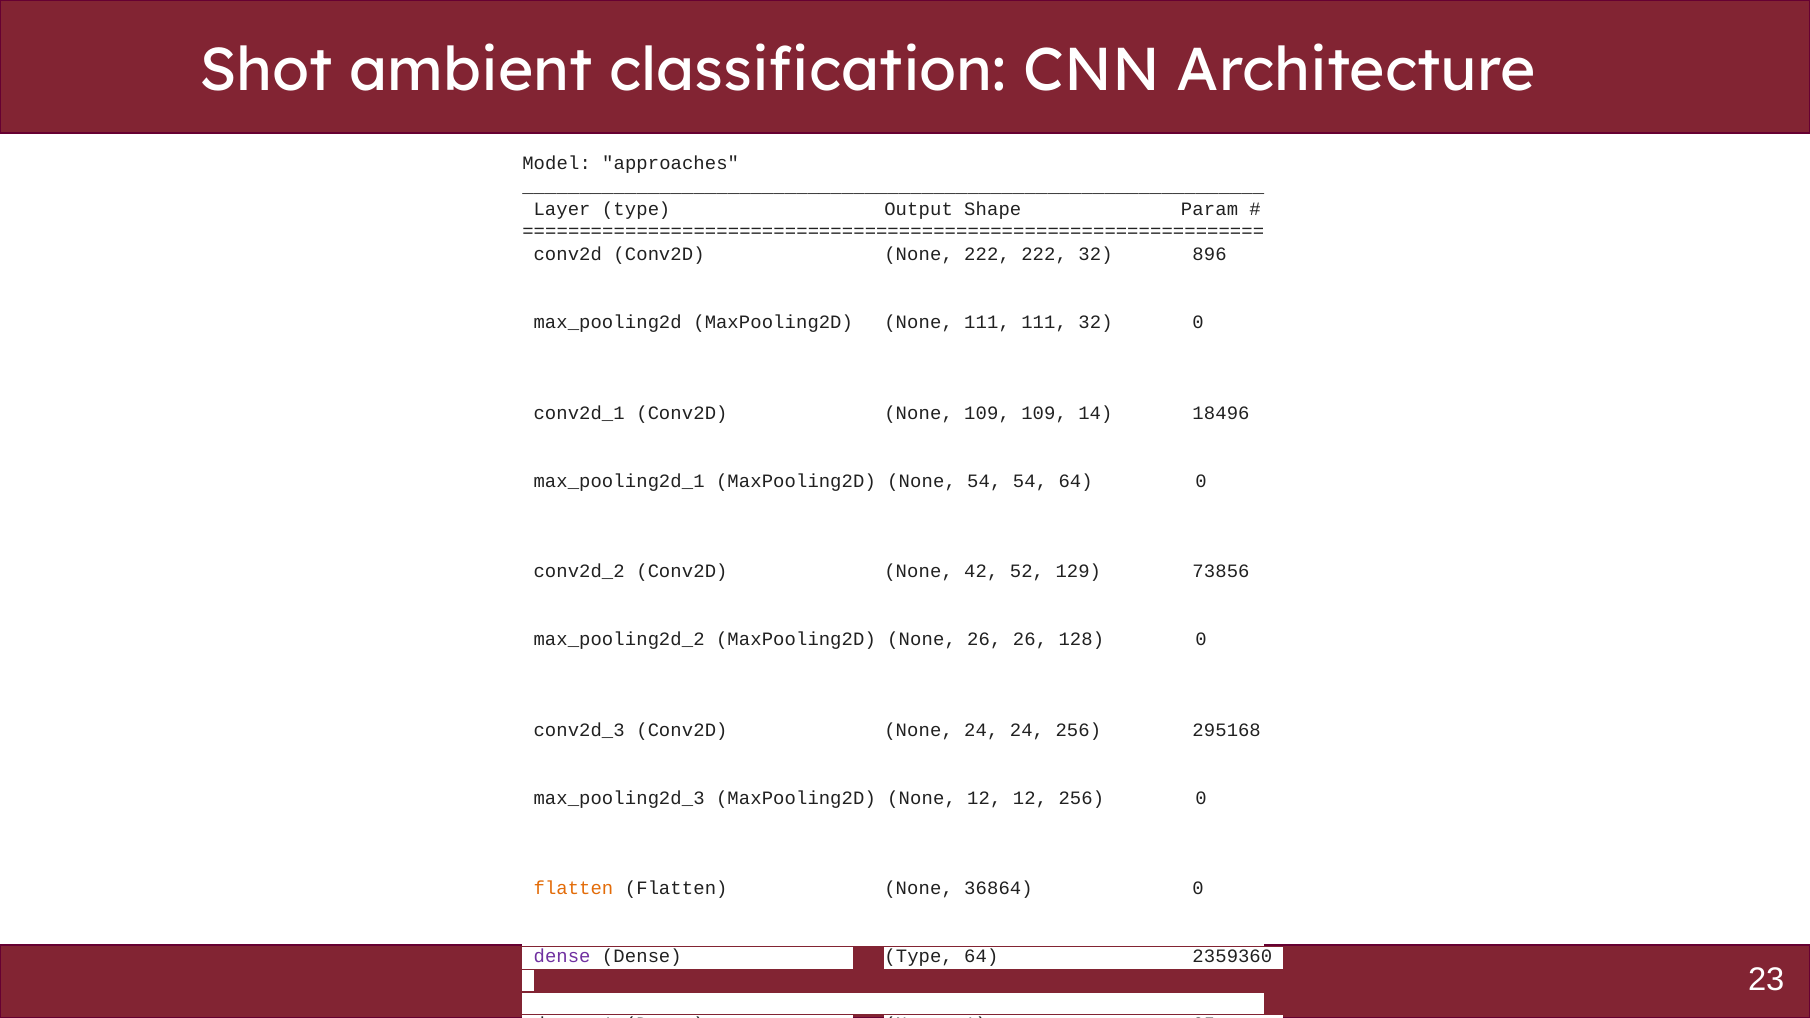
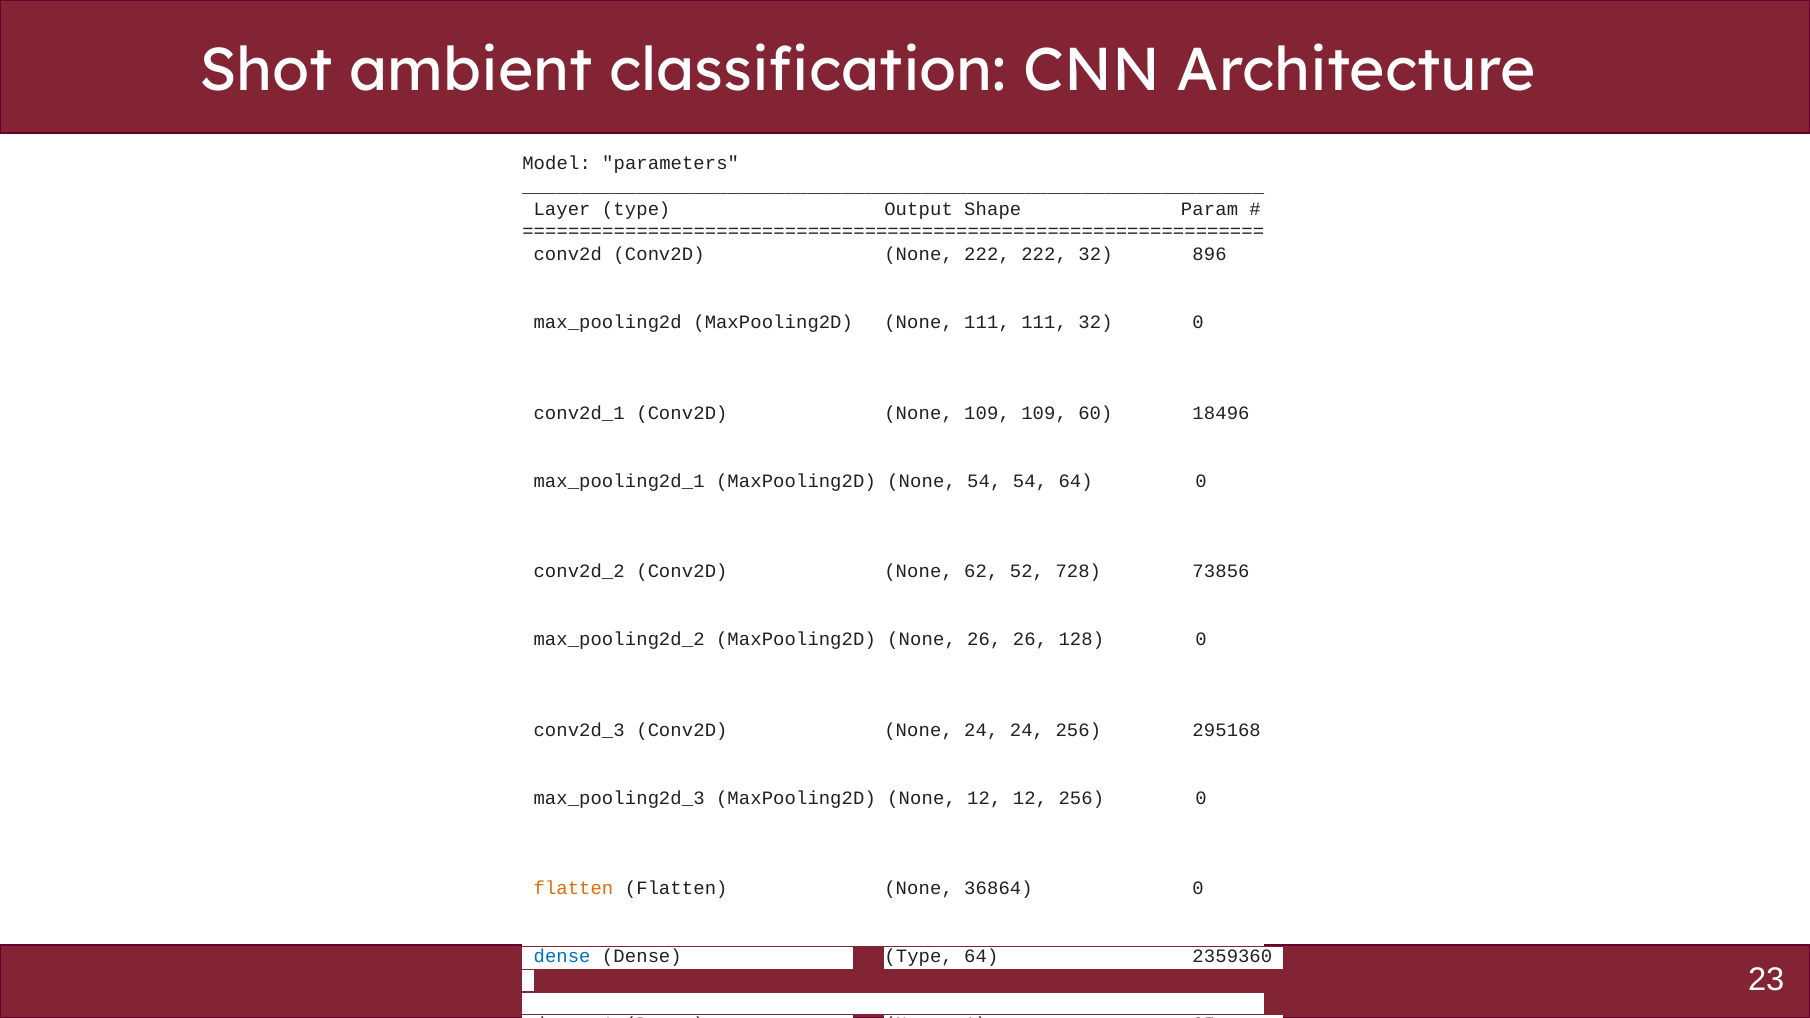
approaches: approaches -> parameters (671, 164)
14: 14 -> 60 (1095, 413)
42: 42 -> 62 (981, 572)
129: 129 -> 728 (1078, 572)
dense colour: purple -> blue (562, 957)
